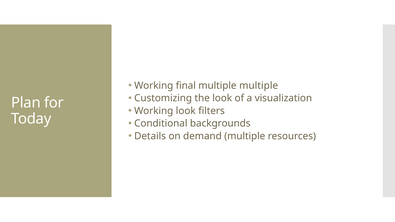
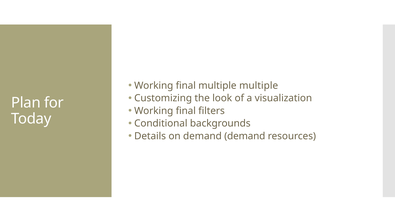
look: look -> final (186, 111)
demand multiple: multiple -> demand (245, 136)
